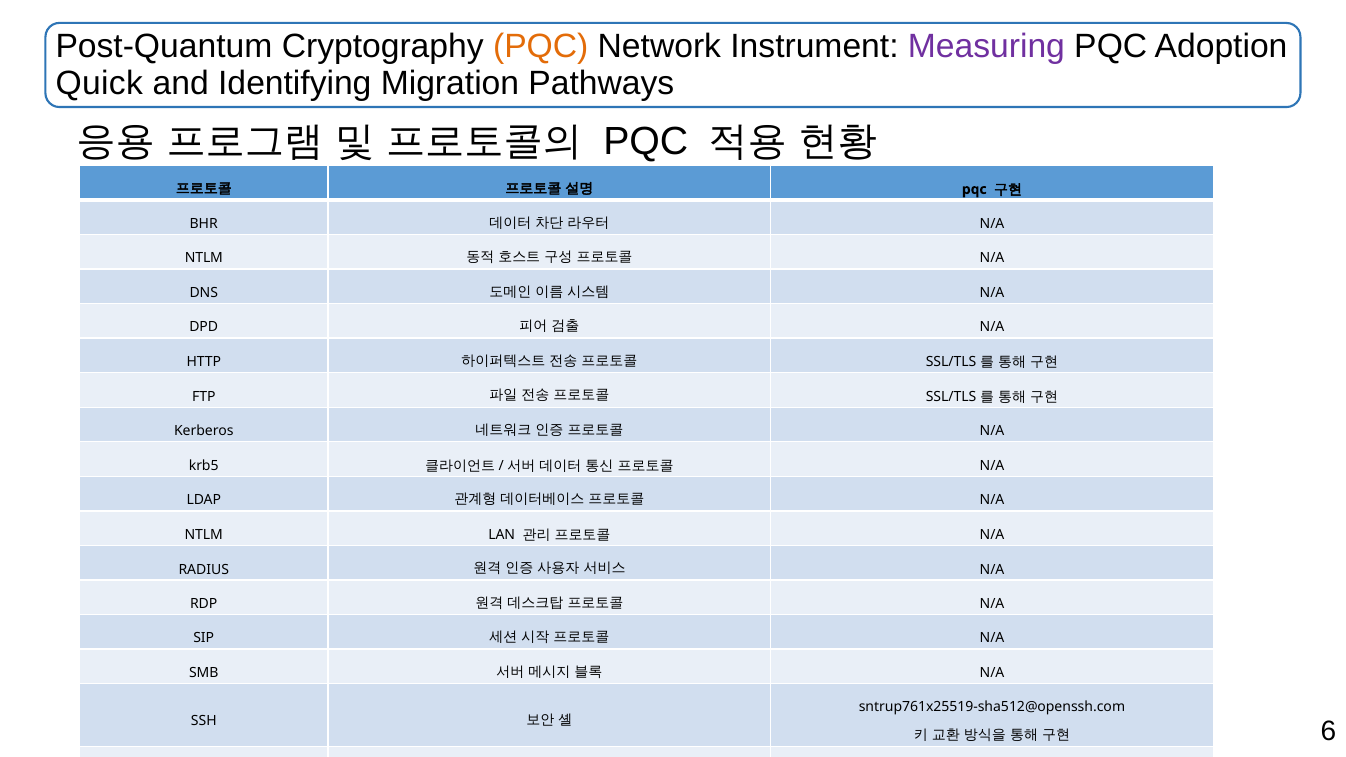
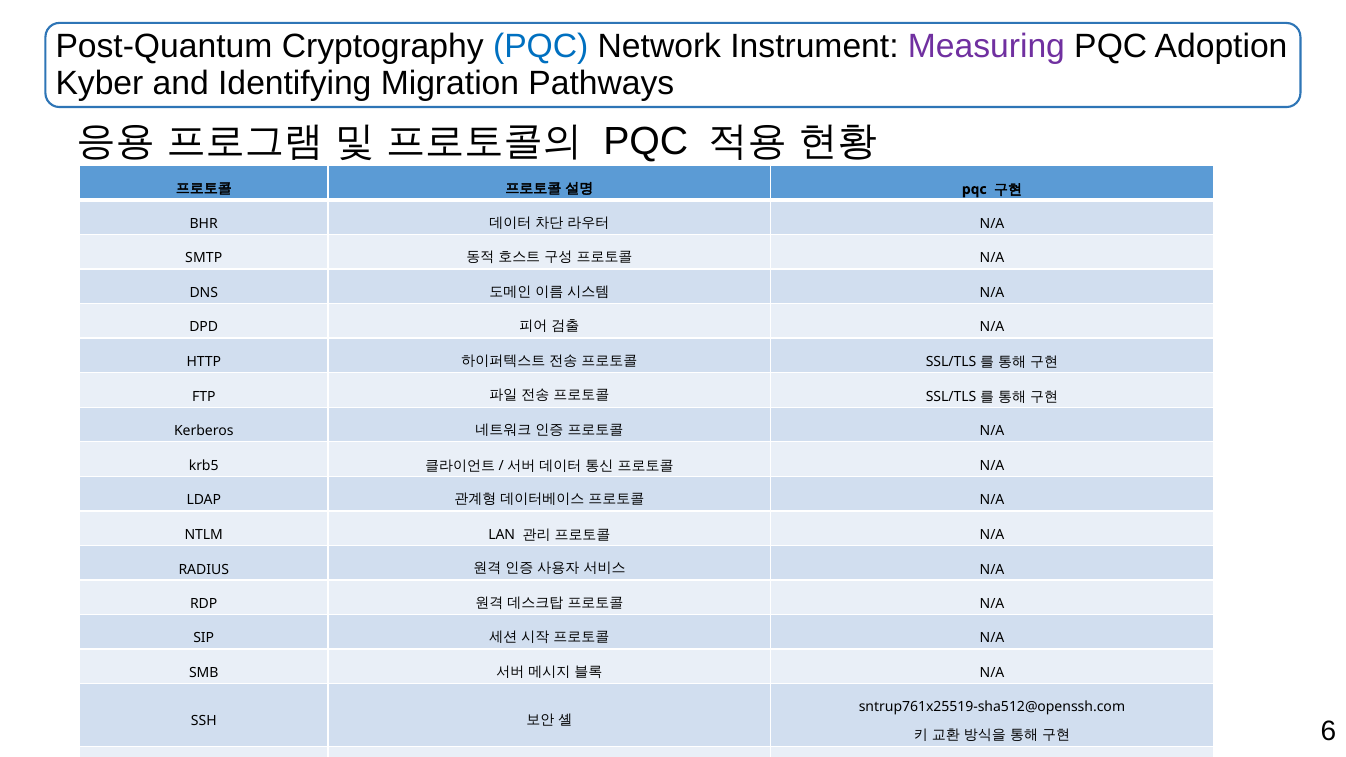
PQC colour: orange -> blue (541, 47)
Quick: Quick -> Kyber (99, 83)
NTLM: NTLM -> SMTP (204, 258)
